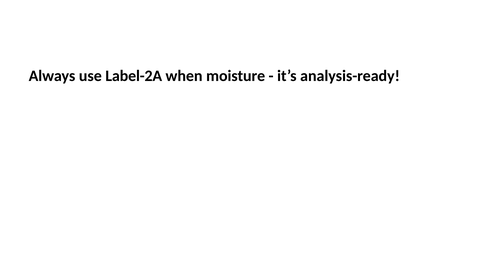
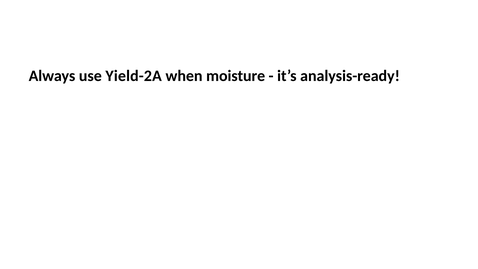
Label-2A: Label-2A -> Yield-2A (134, 76)
